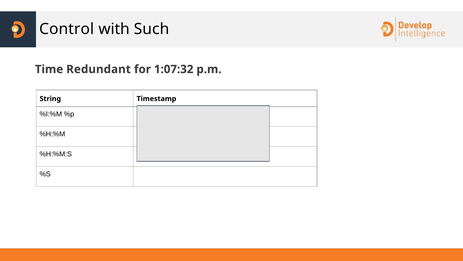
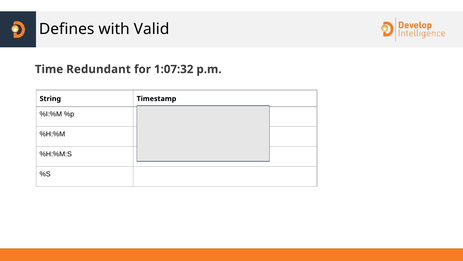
Control: Control -> Defines (67, 29)
Such: Such -> Valid (152, 29)
